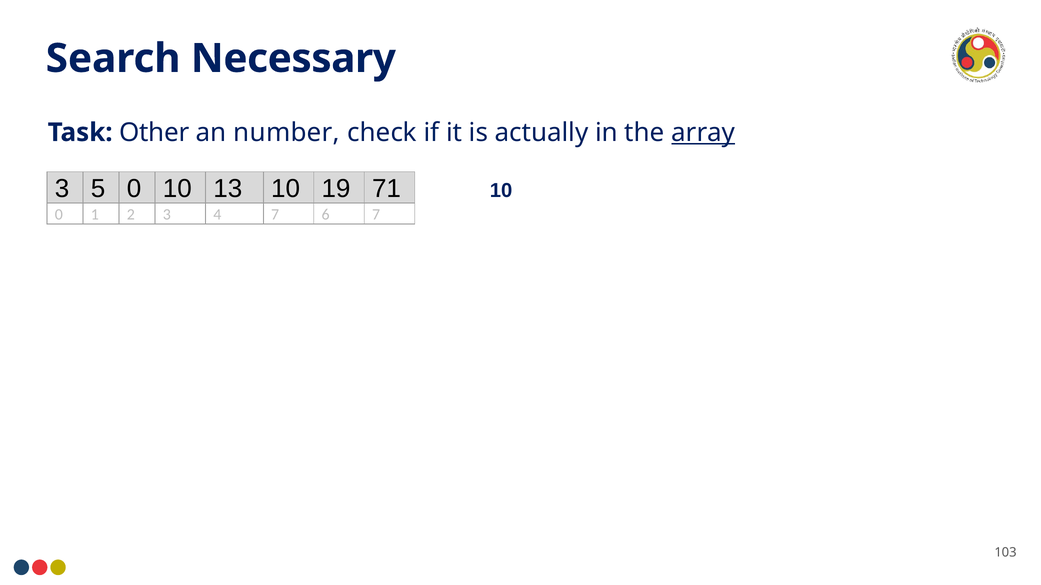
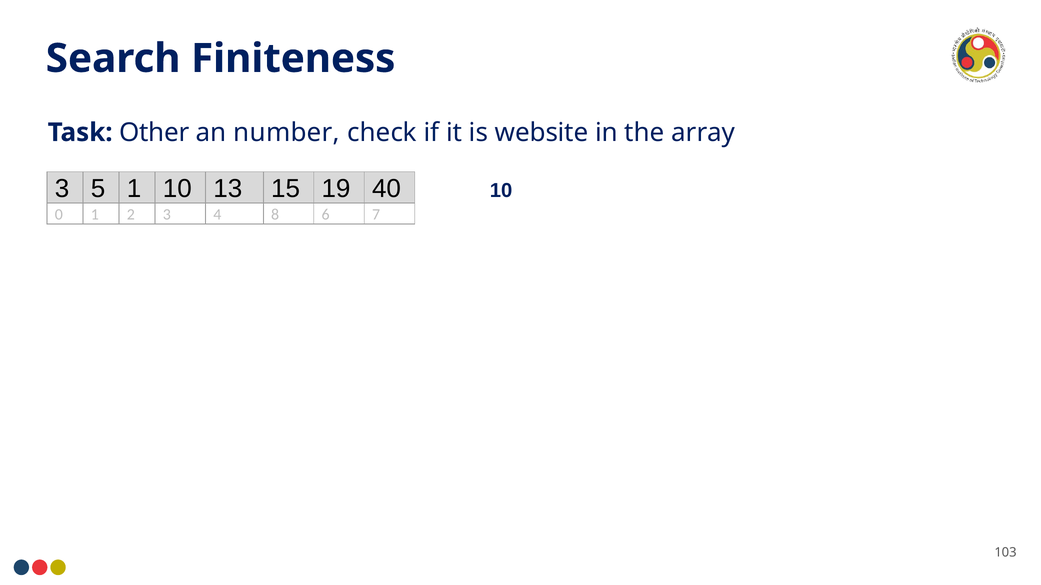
Necessary: Necessary -> Finiteness (293, 59)
actually: actually -> website (542, 133)
array underline: present -> none (703, 133)
5 0: 0 -> 1 (134, 189)
13 10: 10 -> 15 (286, 189)
71: 71 -> 40 (387, 189)
4 7: 7 -> 8 (275, 215)
